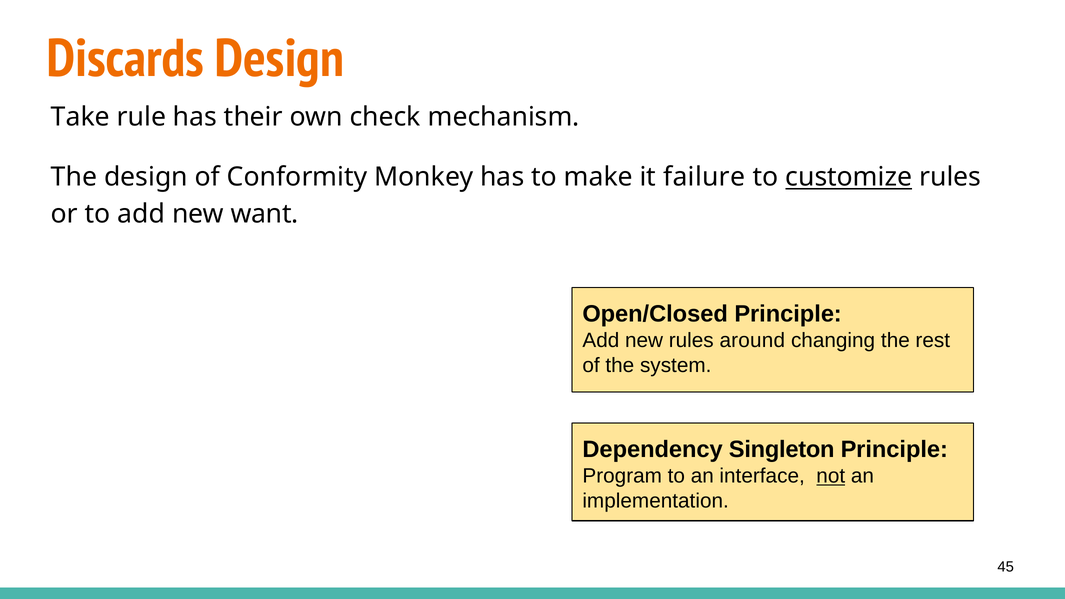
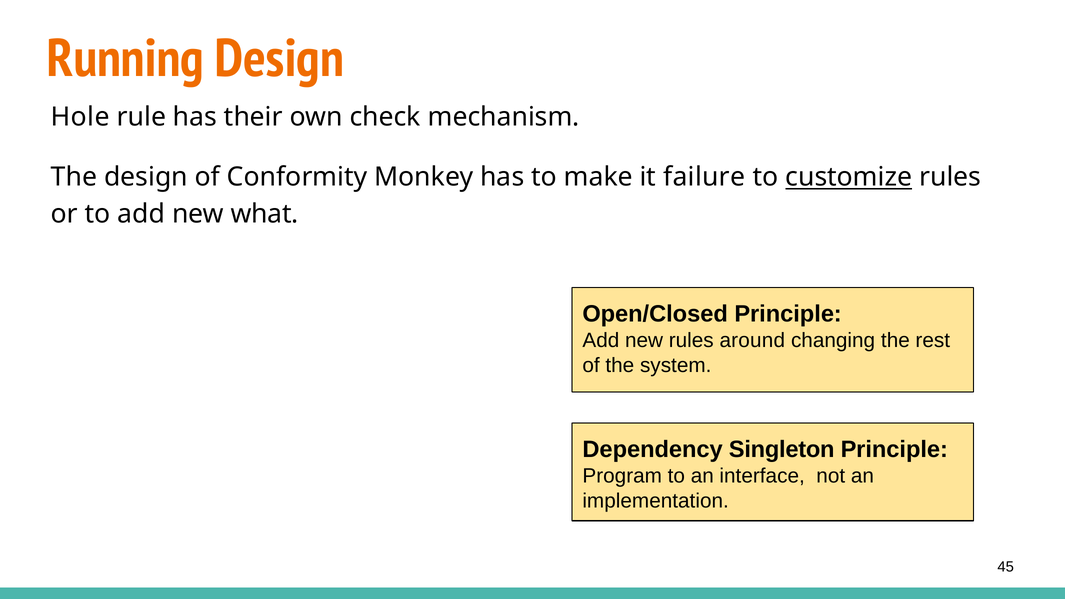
Discards: Discards -> Running (125, 59)
Take: Take -> Hole (80, 117)
want: want -> what (265, 214)
not underline: present -> none (831, 476)
